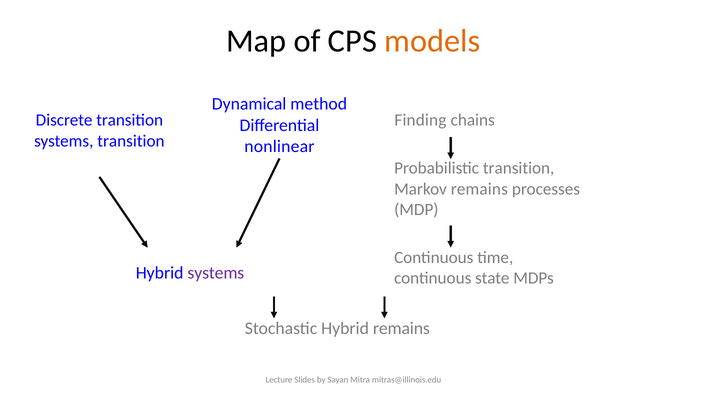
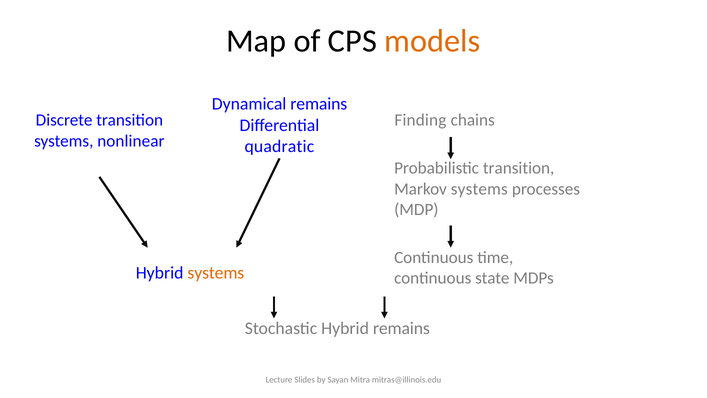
Dynamical method: method -> remains (319, 104)
systems transition: transition -> nonlinear (131, 141)
nonlinear: nonlinear -> quadratic (279, 146)
Markov remains: remains -> systems (479, 189)
systems colour: purple -> orange (216, 273)
